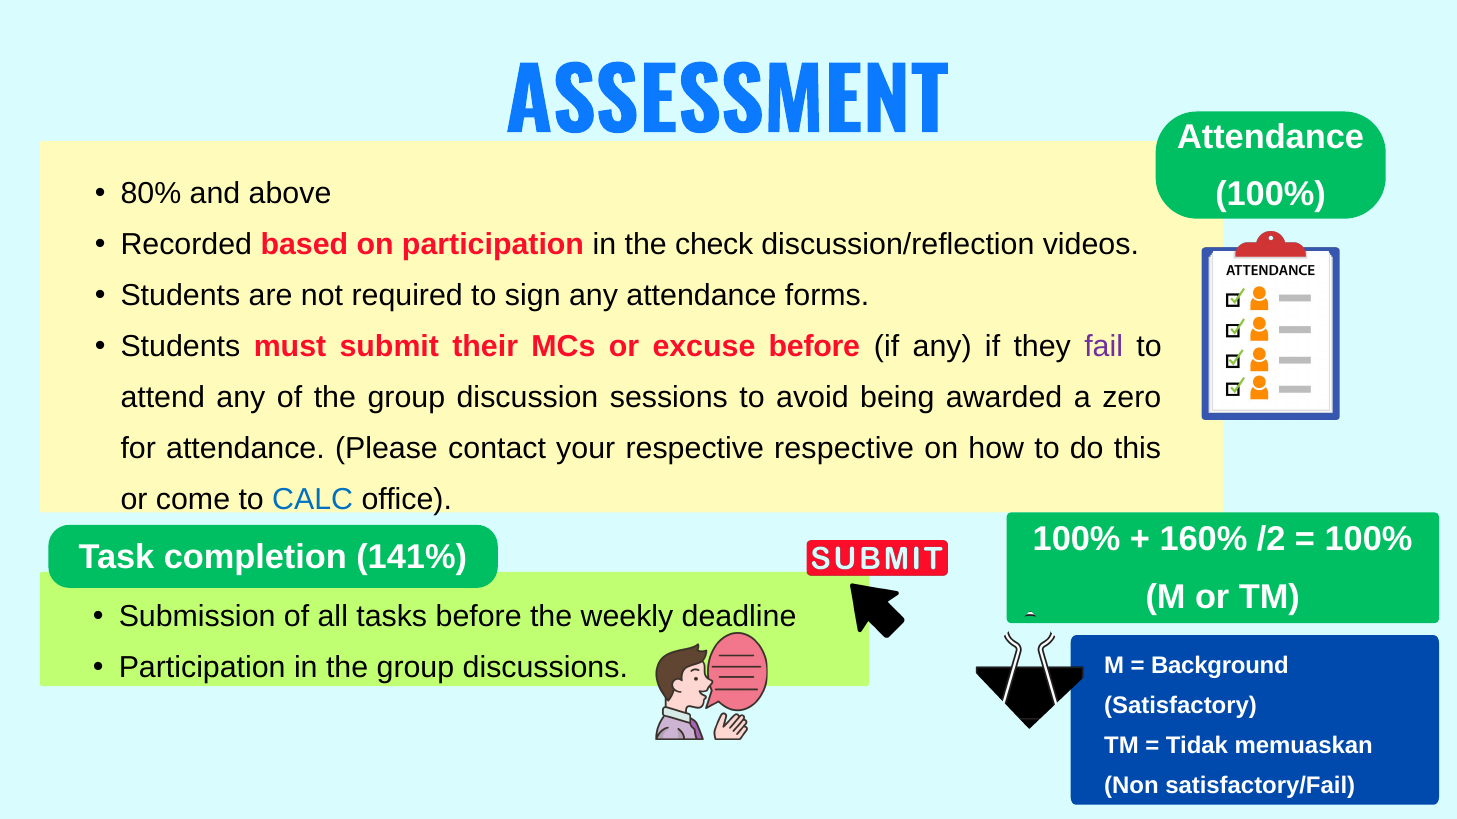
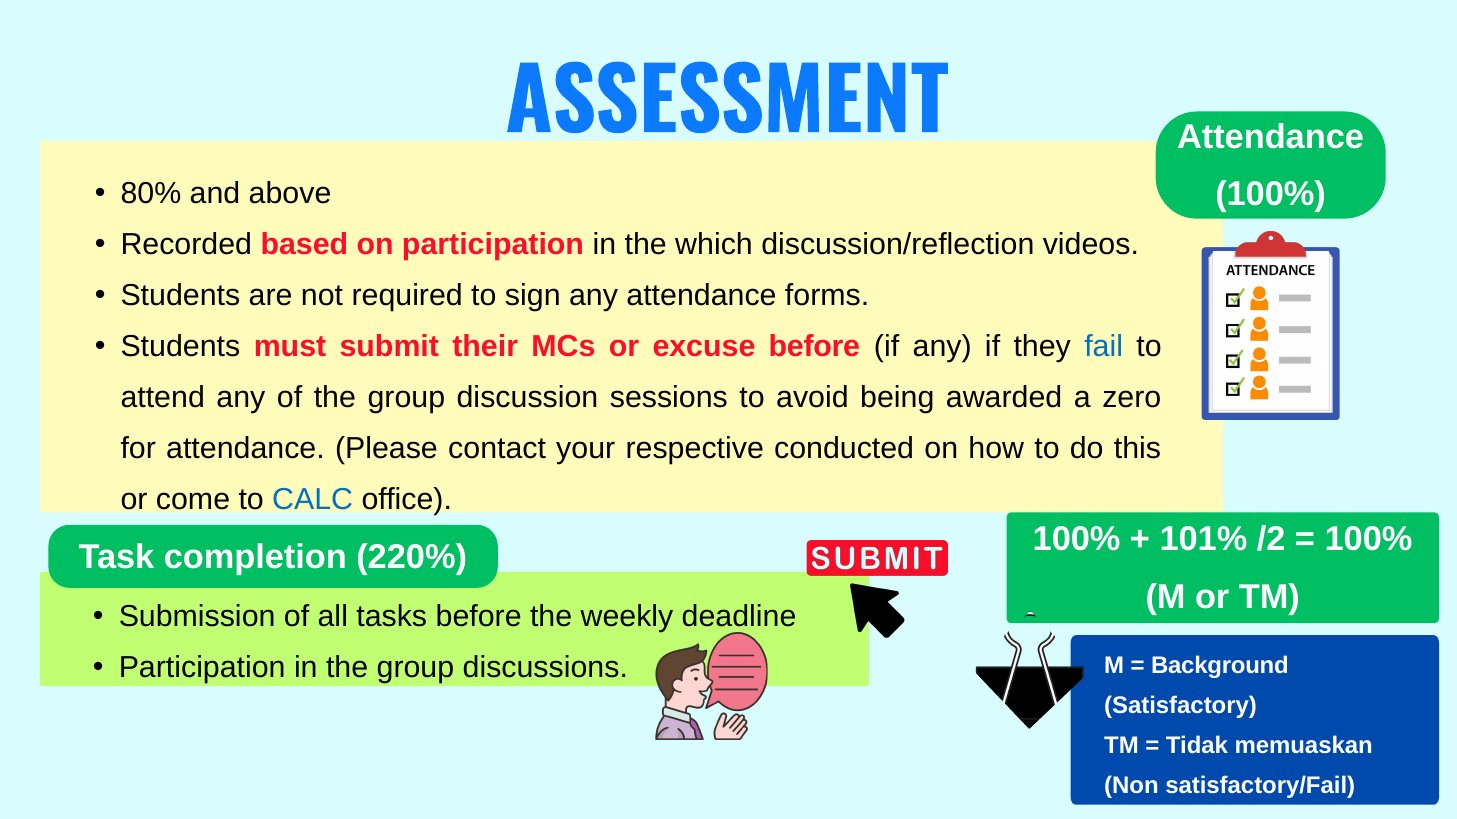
check: check -> which (714, 245)
fail colour: purple -> blue (1104, 347)
respective respective: respective -> conducted (844, 449)
160%: 160% -> 101% (1203, 540)
141%: 141% -> 220% (412, 557)
